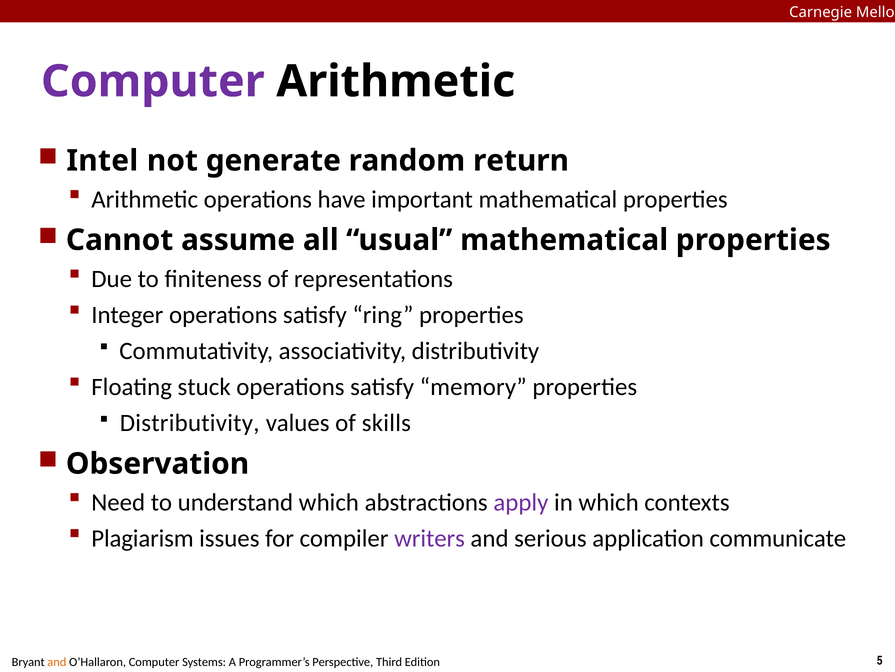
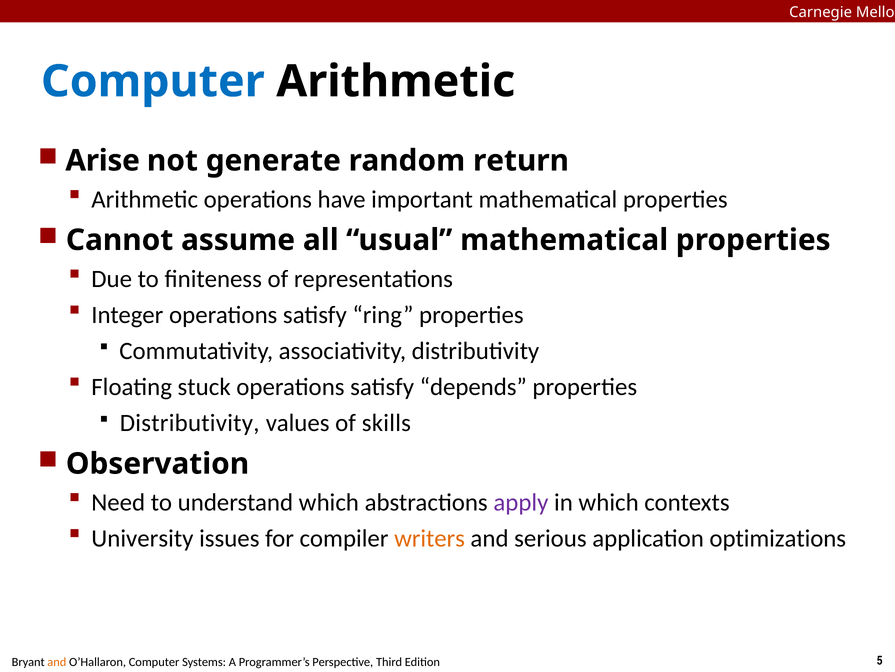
Computer colour: purple -> blue (153, 81)
Intel: Intel -> Arise (103, 160)
memory: memory -> depends (473, 387)
Plagiarism: Plagiarism -> University (142, 538)
writers colour: purple -> orange (430, 538)
communicate: communicate -> optimizations (778, 538)
